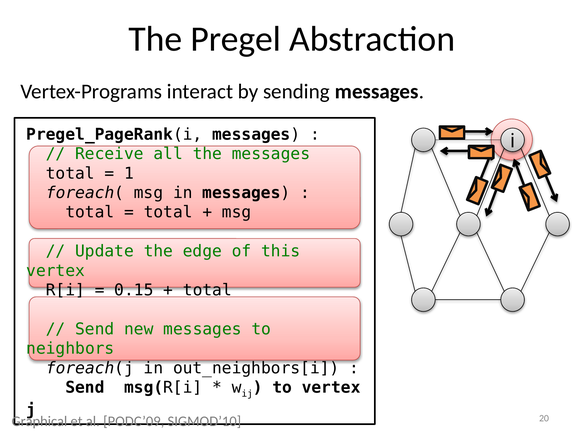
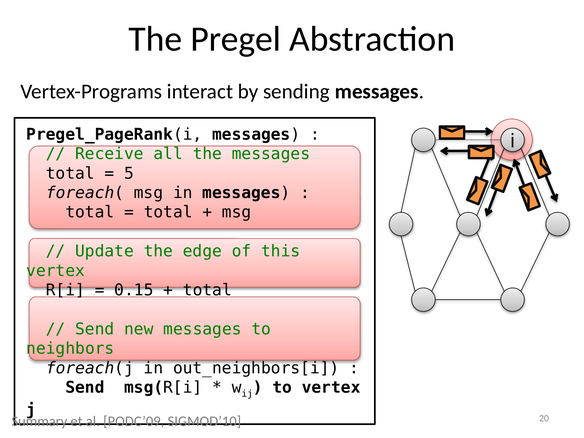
1: 1 -> 5 (129, 173)
Graphical: Graphical -> Summary (39, 421)
